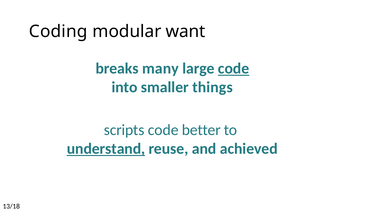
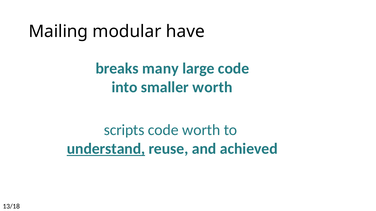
Coding: Coding -> Mailing (58, 32)
want: want -> have (185, 32)
code underline: present -> none (234, 69)
smaller things: things -> worth (213, 88)
code better: better -> worth (201, 130)
